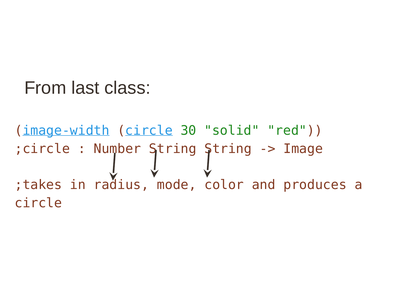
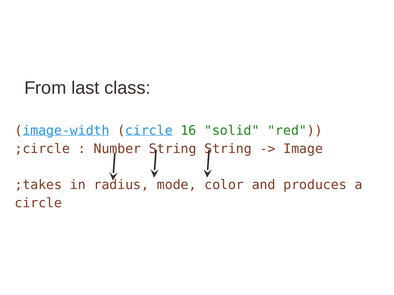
30: 30 -> 16 (188, 131)
